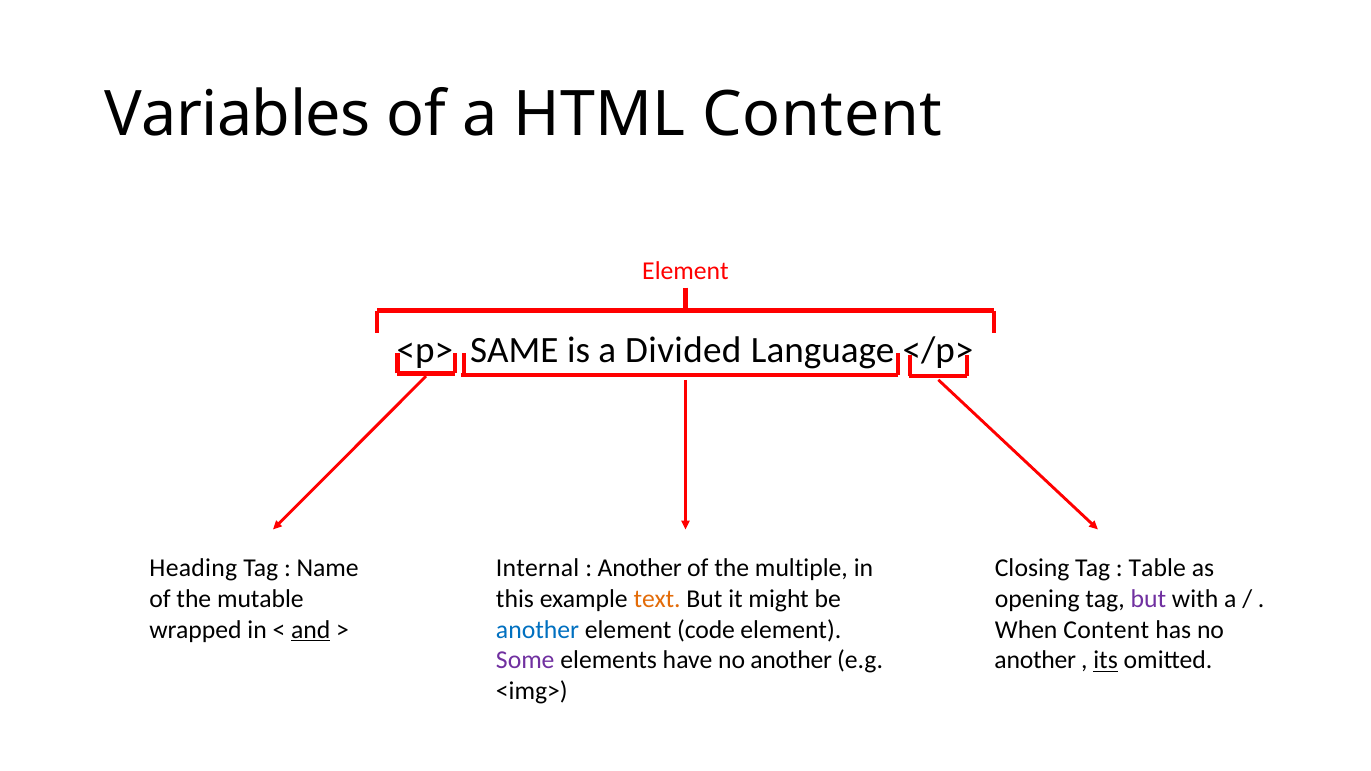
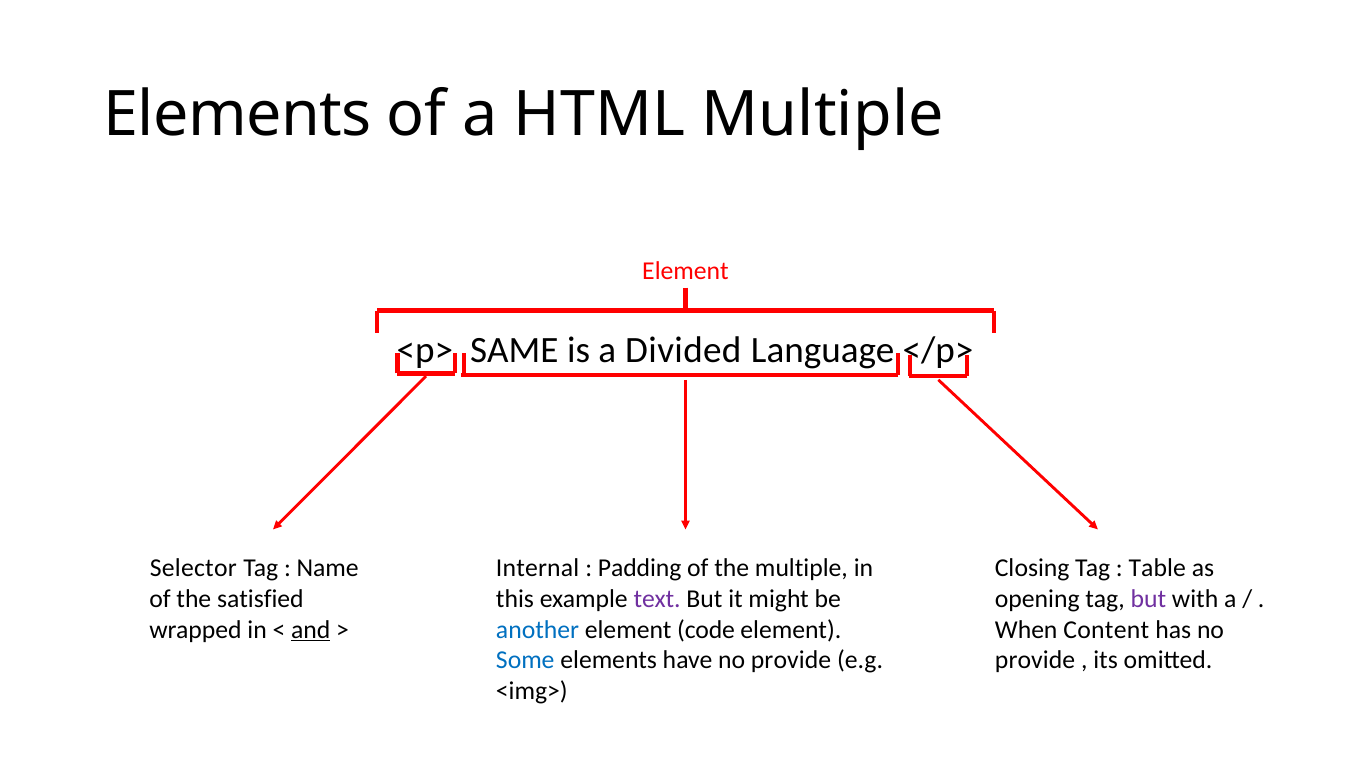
Variables: Variables -> Elements (238, 115)
HTML Content: Content -> Multiple (823, 115)
Heading: Heading -> Selector (193, 568)
Another: Another -> Padding (640, 568)
mutable: mutable -> satisfied (260, 599)
text colour: orange -> purple (657, 599)
Some colour: purple -> blue (525, 661)
have no another: another -> provide (791, 661)
another: another -> provide (1035, 661)
its underline: present -> none (1106, 661)
